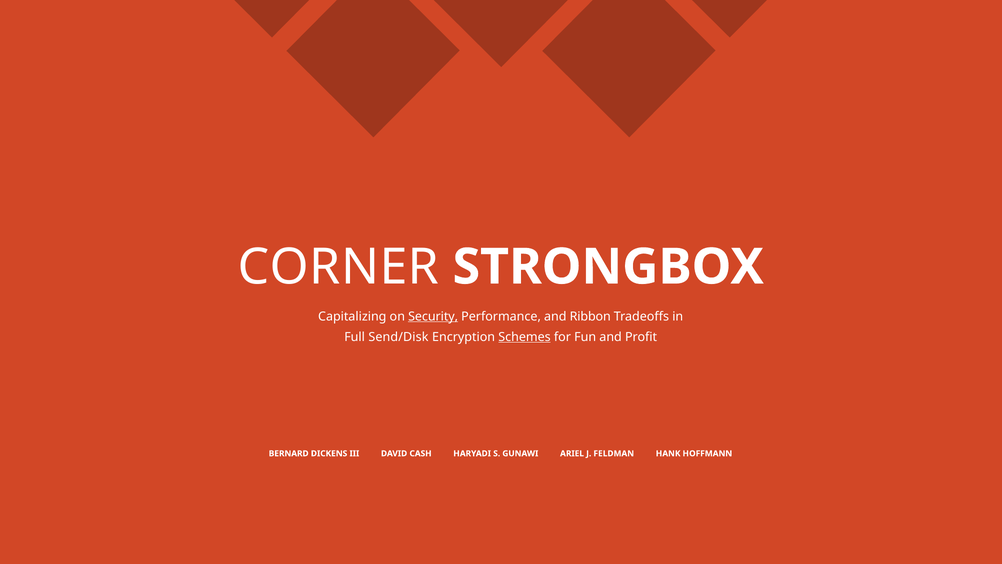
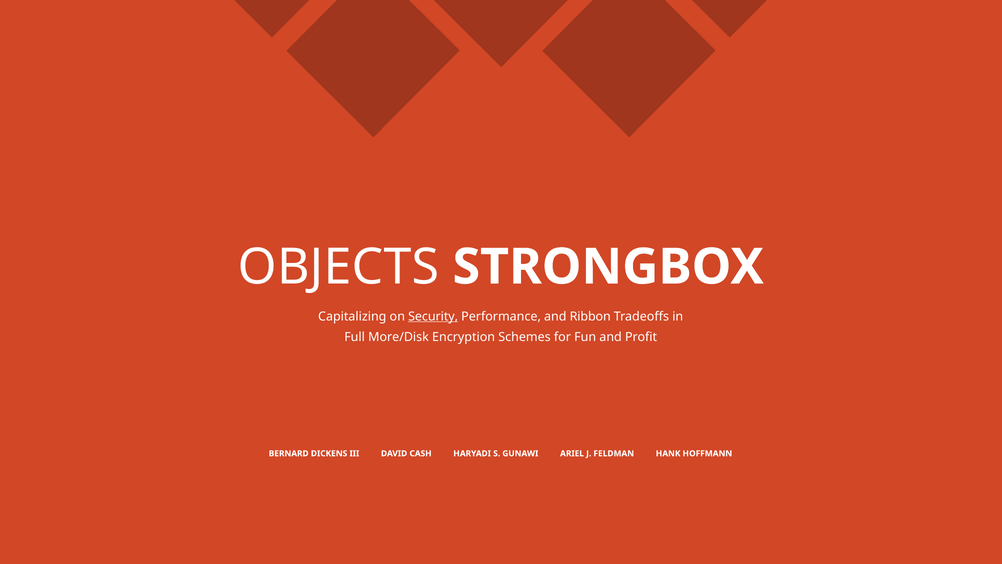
CORNER: CORNER -> OBJECTS (339, 267)
Send/Disk: Send/Disk -> More/Disk (399, 337)
Schemes underline: present -> none (524, 337)
